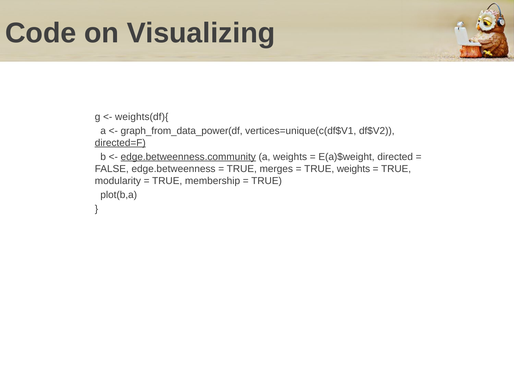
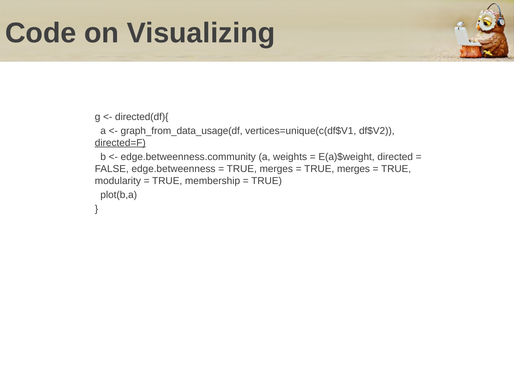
weights(df){: weights(df){ -> directed(df){ (142, 117)
graph_from_data_power(df: graph_from_data_power(df -> graph_from_data_usage(df (182, 131)
edge.betweenness.community underline: present -> none (188, 157)
weights: weights -> merges (353, 169)
